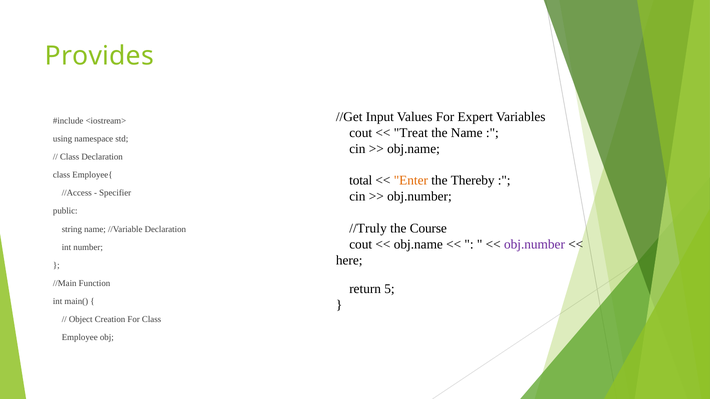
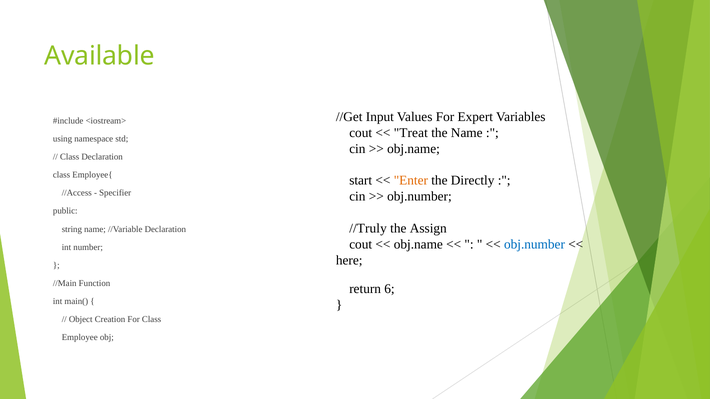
Provides: Provides -> Available (100, 56)
total: total -> start (361, 181)
Thereby: Thereby -> Directly (473, 181)
Course: Course -> Assign (428, 229)
obj.number colour: purple -> blue (534, 245)
5: 5 -> 6 (389, 289)
